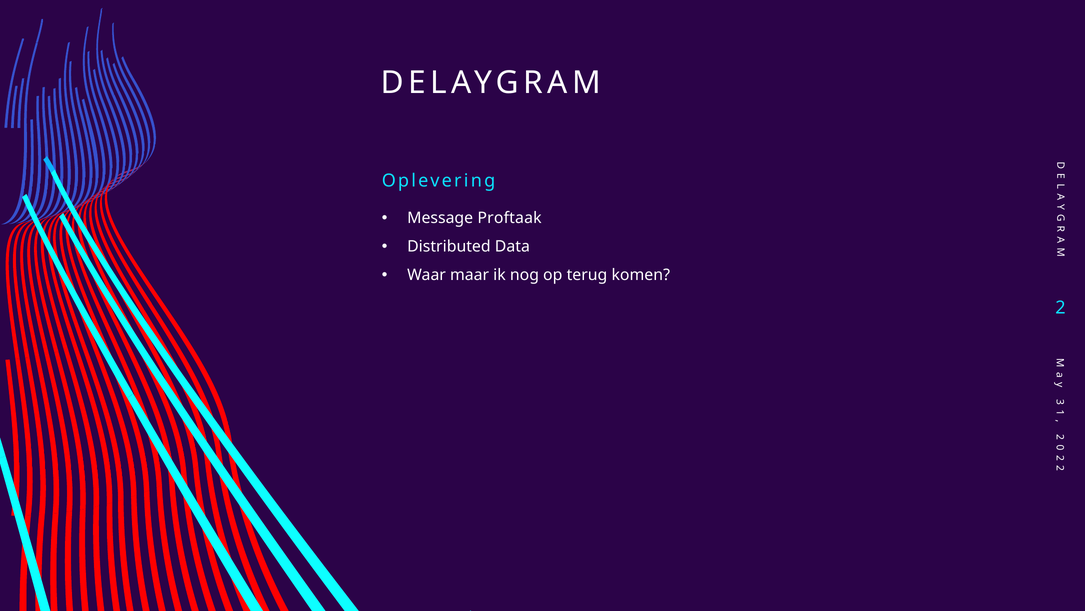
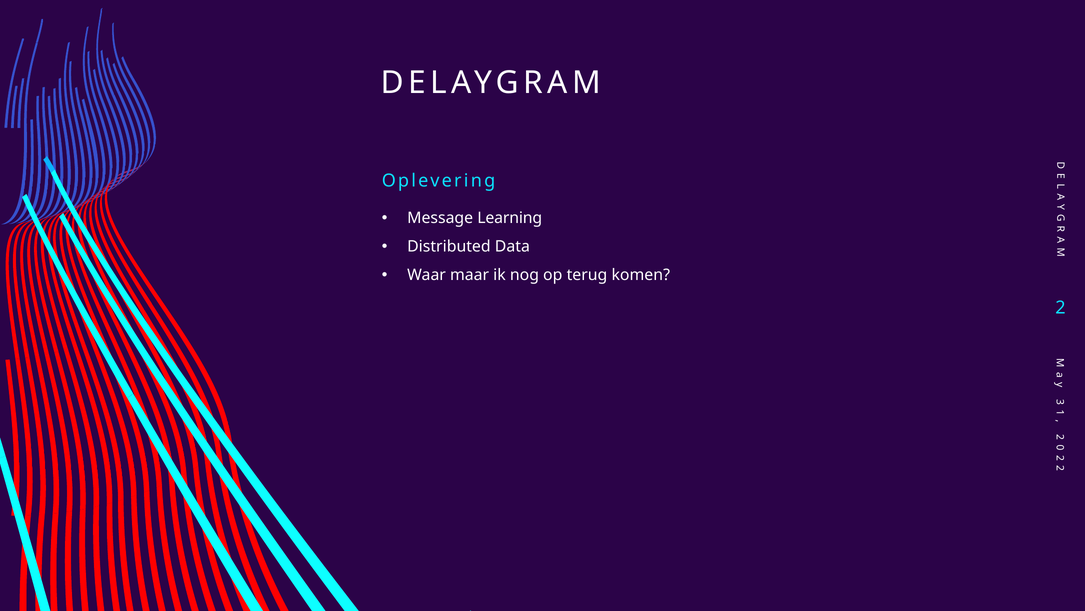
Proftaak: Proftaak -> Learning (510, 218)
